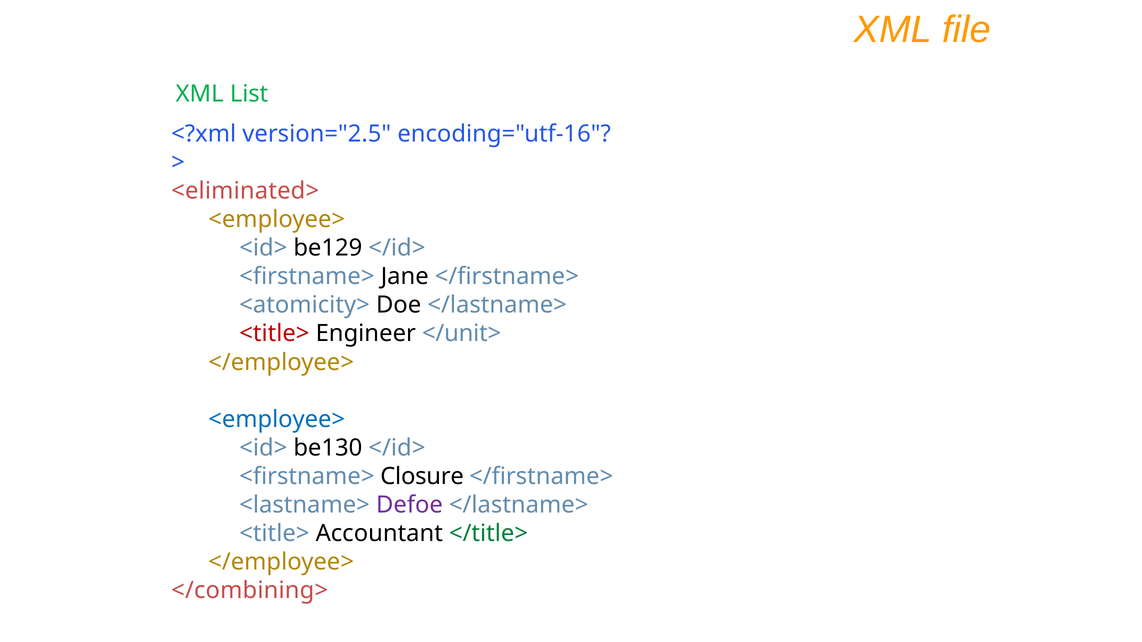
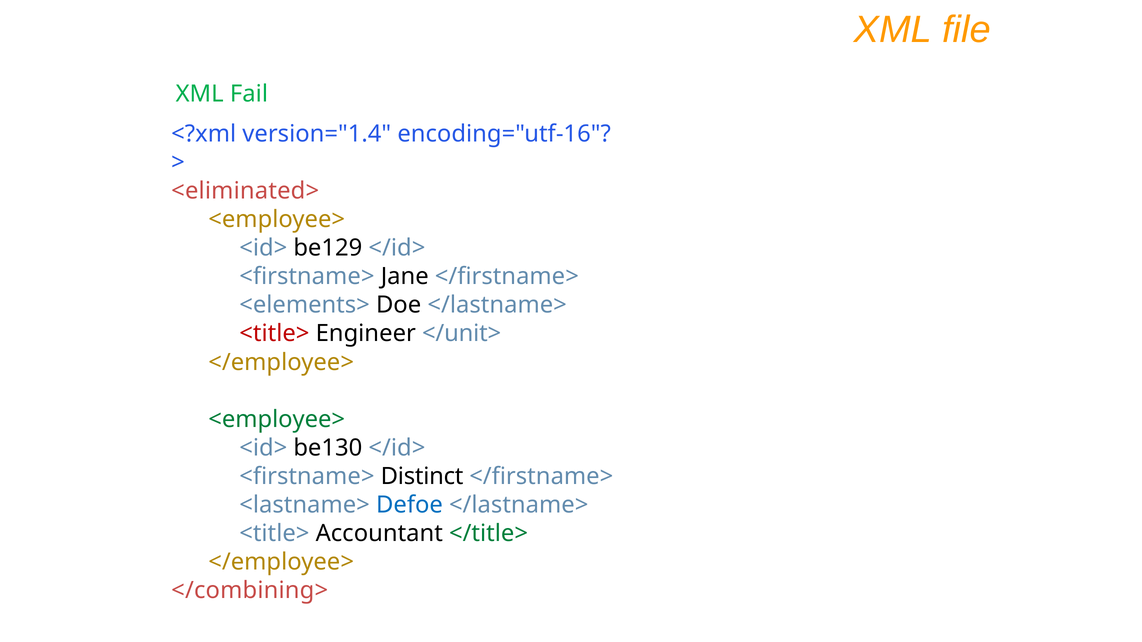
List: List -> Fail (249, 94)
version="2.5: version="2.5 -> version="1.4 (317, 134)
<atomicity>: <atomicity> -> <elements> (305, 305)
<employee> colour: blue -> green (277, 420)
Closure: Closure -> Distinct (422, 477)
Defoe colour: purple -> blue (409, 505)
